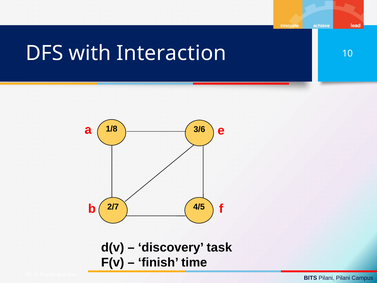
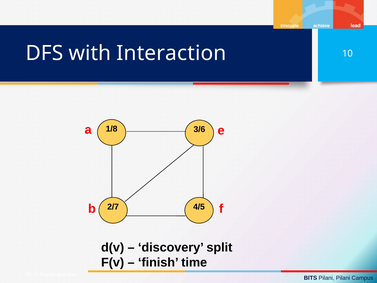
task: task -> split (219, 247)
